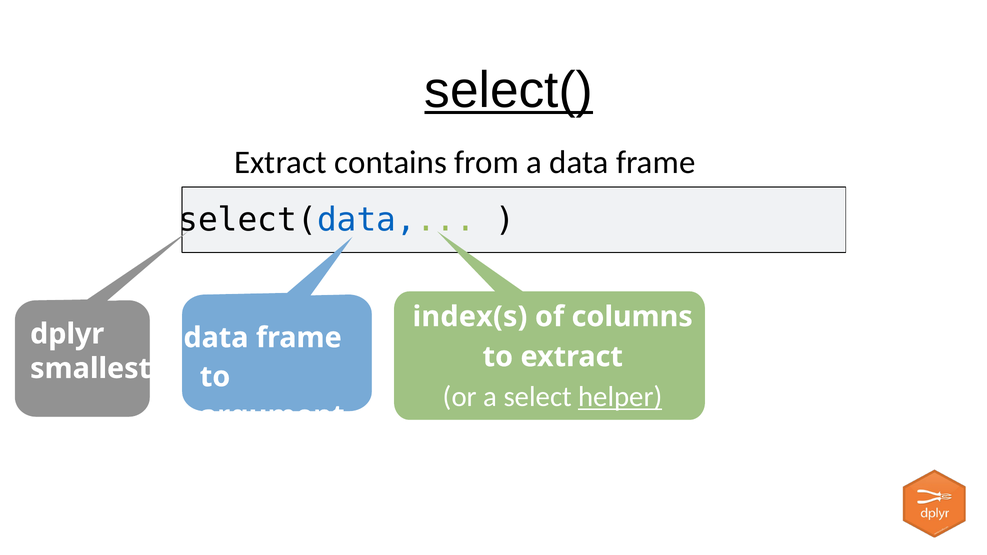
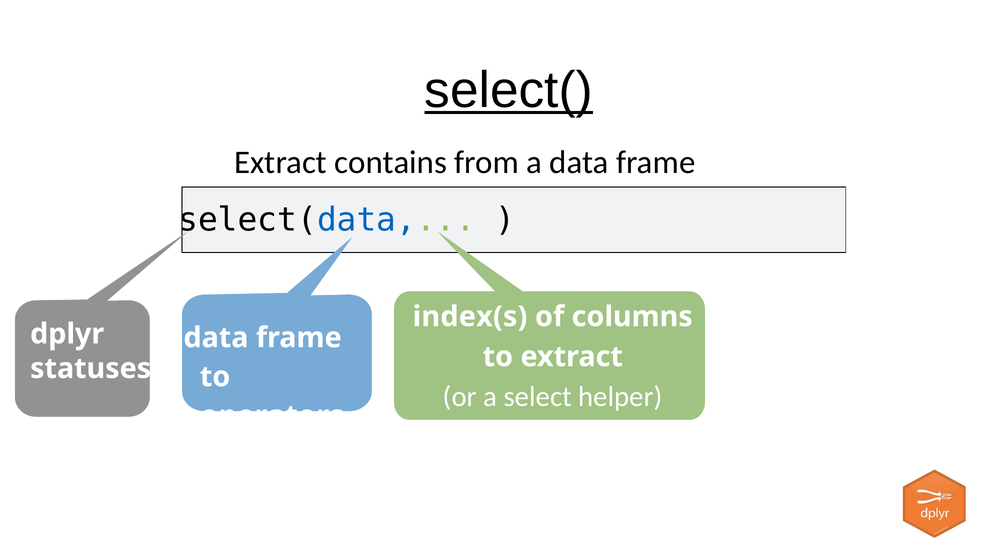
smallest: smallest -> statuses (91, 369)
helper underline: present -> none (620, 397)
argument: argument -> operators (272, 416)
